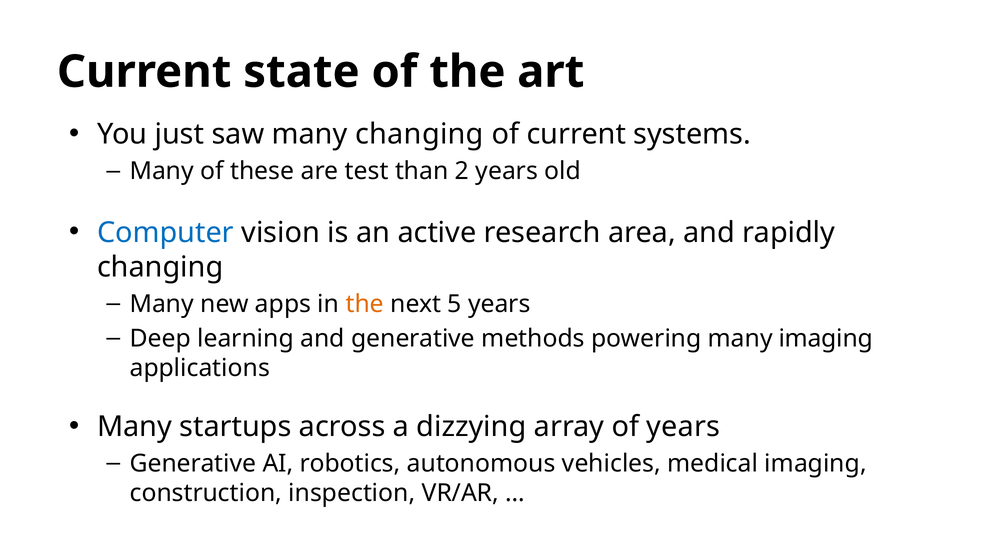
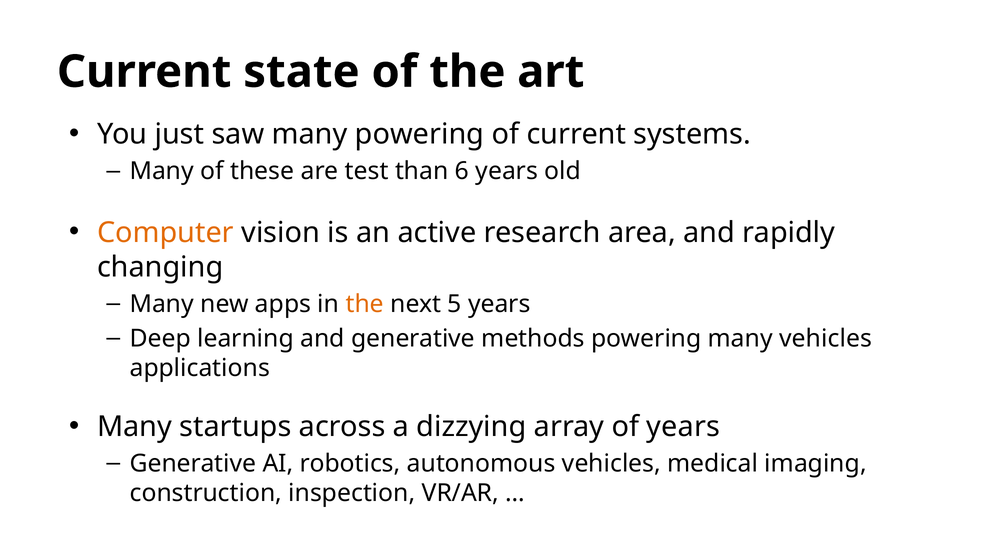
many changing: changing -> powering (420, 134)
2: 2 -> 6 (462, 171)
Computer colour: blue -> orange (166, 232)
many imaging: imaging -> vehicles (826, 338)
